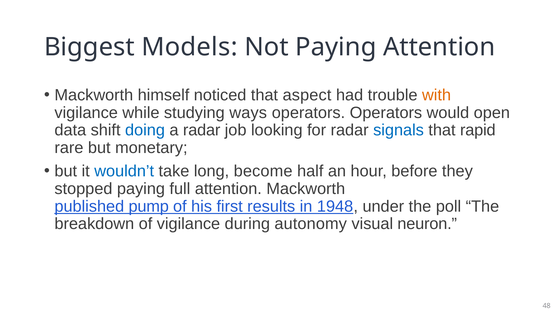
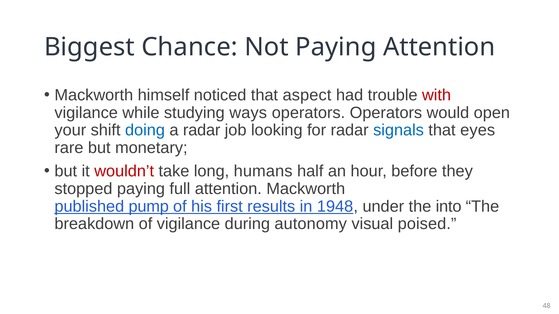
Models: Models -> Chance (190, 47)
with colour: orange -> red (437, 95)
data: data -> your (70, 130)
rapid: rapid -> eyes (478, 130)
wouldn’t colour: blue -> red (124, 171)
become: become -> humans (263, 171)
poll: poll -> into (449, 207)
neuron: neuron -> poised (427, 224)
